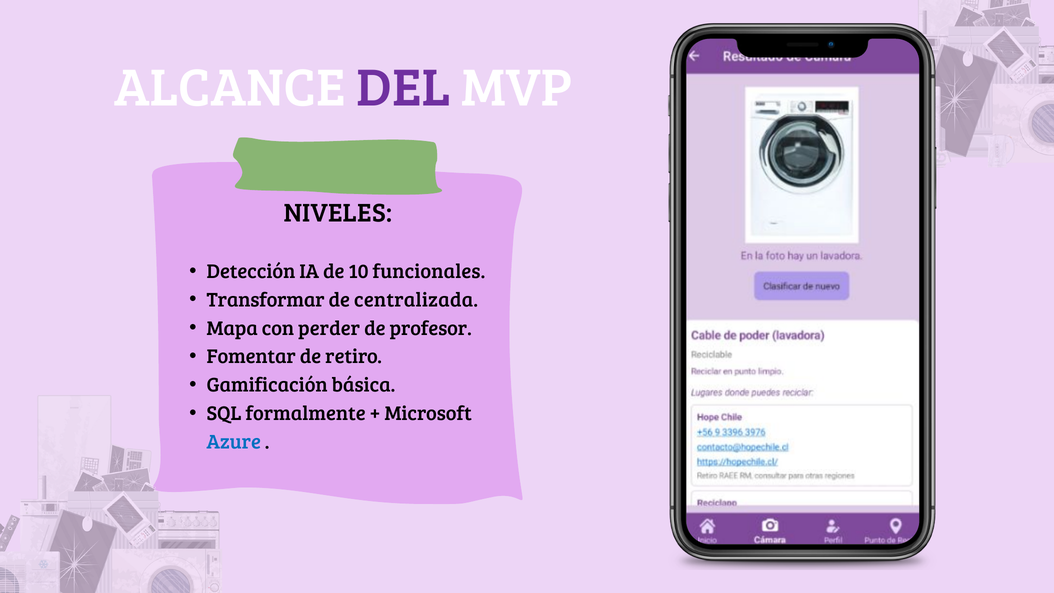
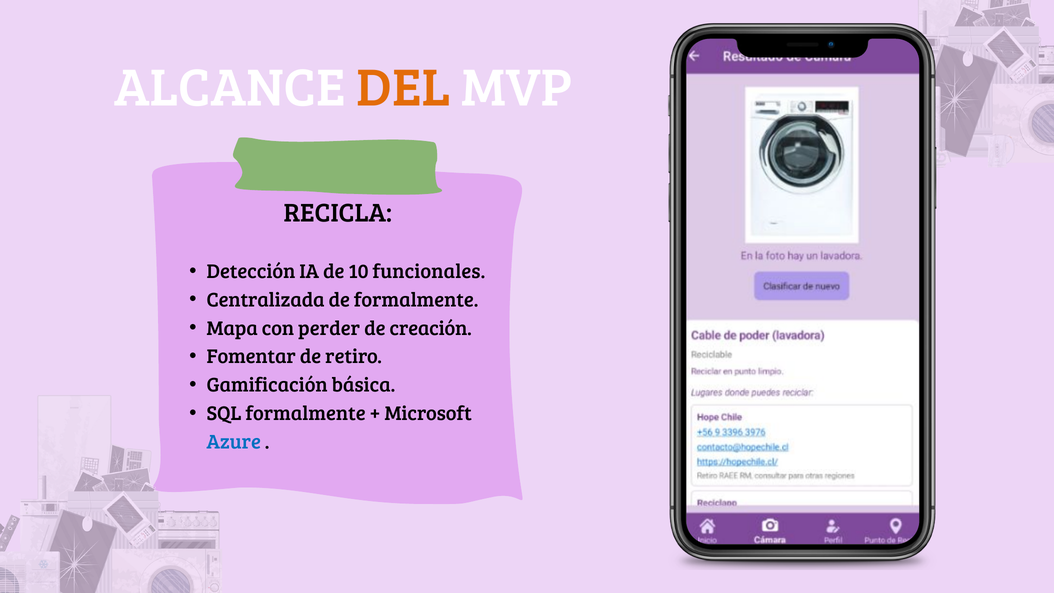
DEL colour: purple -> orange (403, 88)
NIVELES: NIVELES -> RECICLA (338, 213)
Transformar: Transformar -> Centralizada (266, 300)
de centralizada: centralizada -> formalmente (416, 300)
profesor: profesor -> creación (431, 328)
